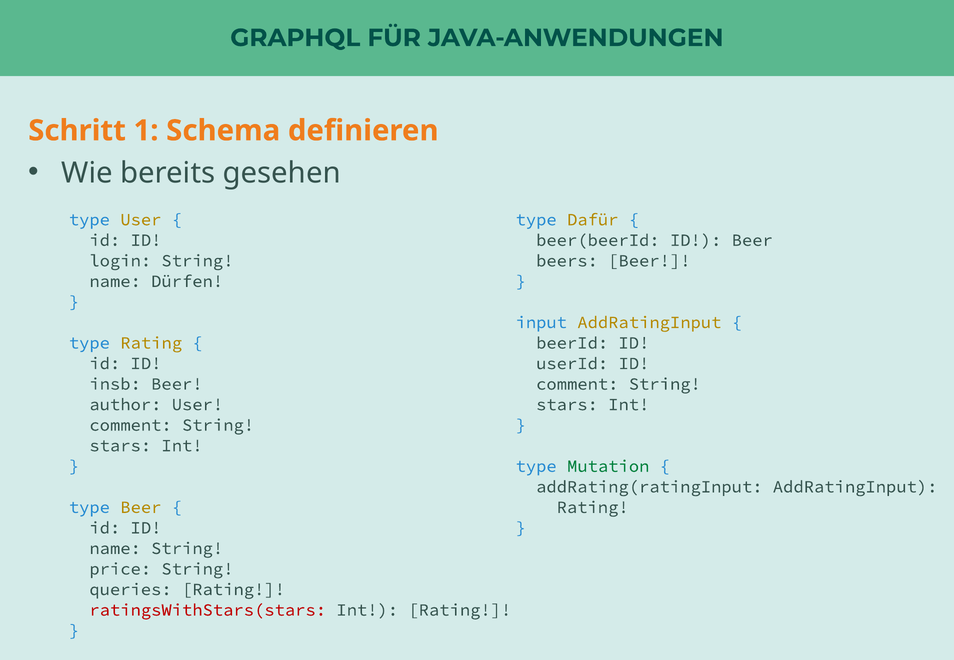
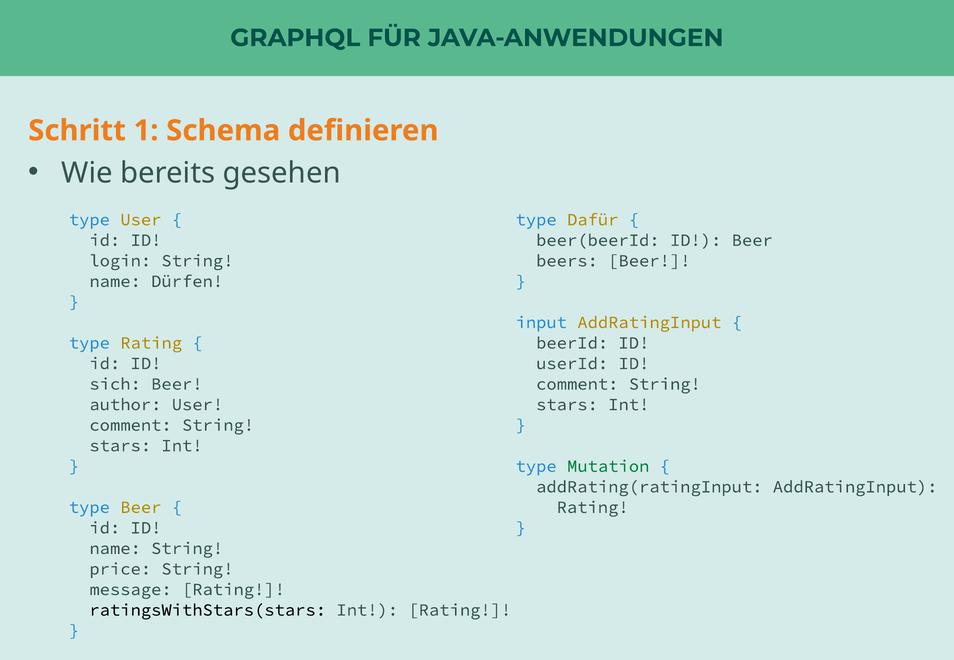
insb: insb -> sich (115, 384)
queries: queries -> message (131, 590)
ratingsWithStars(stars colour: red -> black (208, 610)
